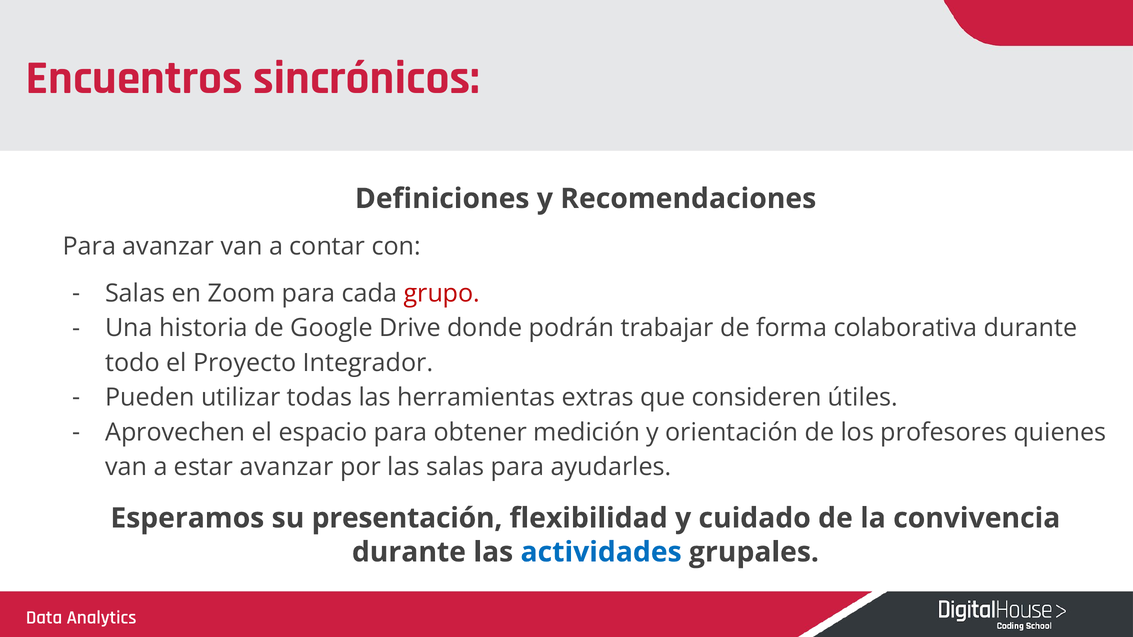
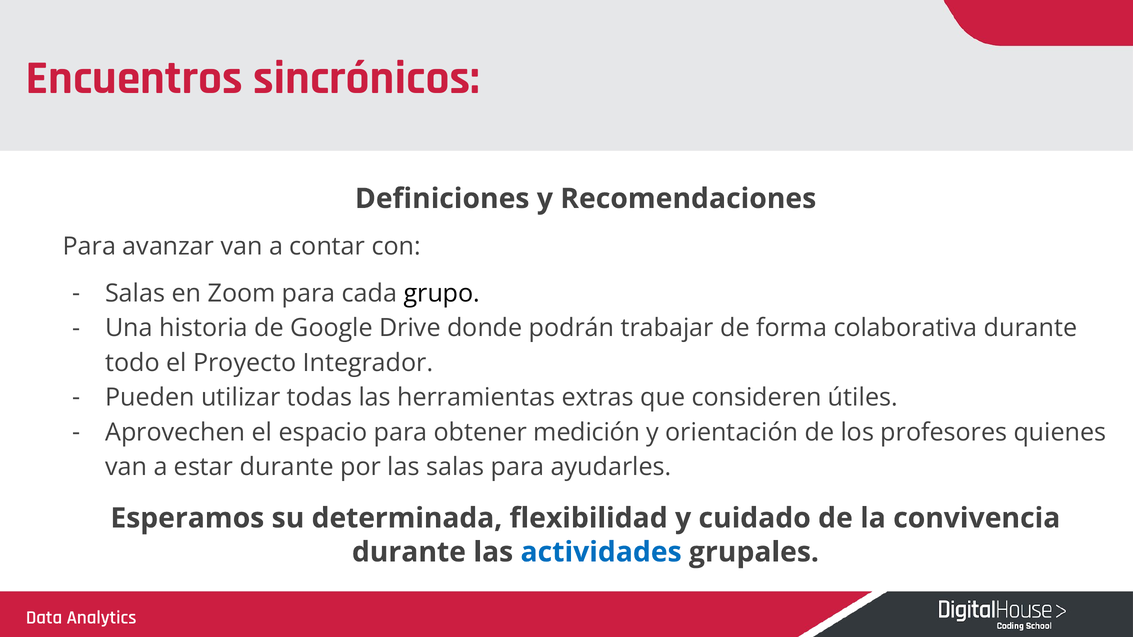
grupo colour: red -> black (442, 294)
estar avanzar: avanzar -> durante (287, 467)
presentación: presentación -> determinada (407, 518)
